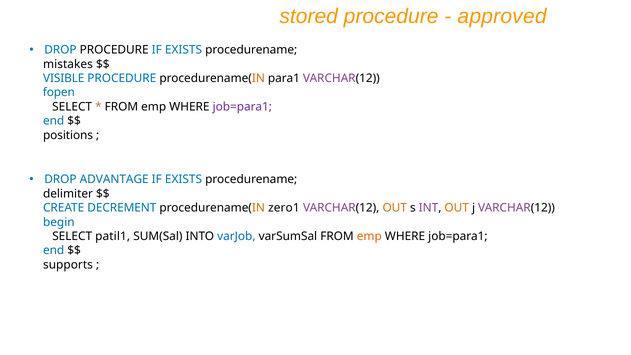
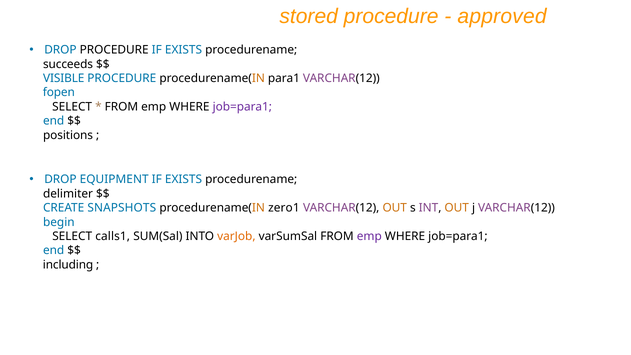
mistakes: mistakes -> succeeds (68, 64)
ADVANTAGE: ADVANTAGE -> EQUIPMENT (114, 179)
DECREMENT: DECREMENT -> SNAPSHOTS (122, 208)
patil1: patil1 -> calls1 (113, 236)
varJob colour: blue -> orange (236, 236)
emp colour: orange -> purple (369, 236)
supports: supports -> including (68, 265)
